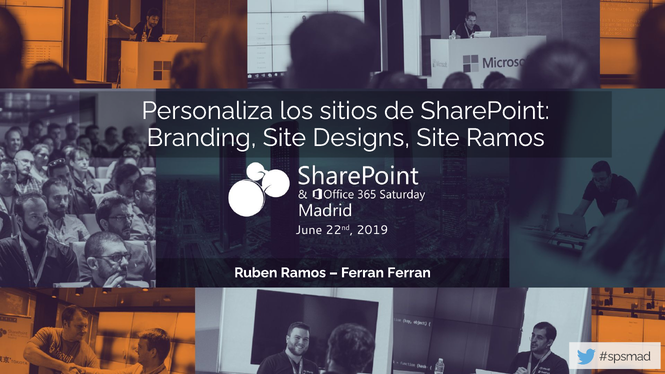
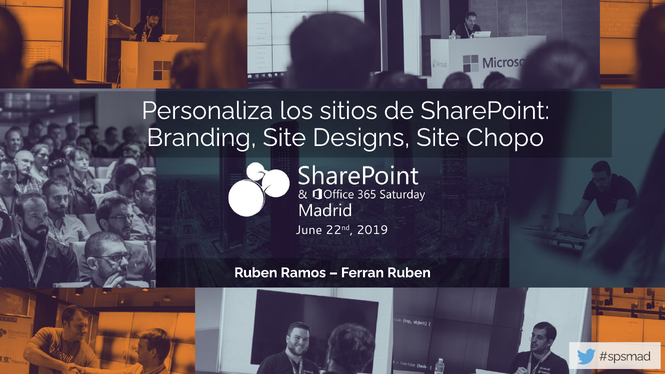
Site Ramos: Ramos -> Chopo (505, 138)
Ferran Ferran: Ferran -> Ruben (409, 273)
